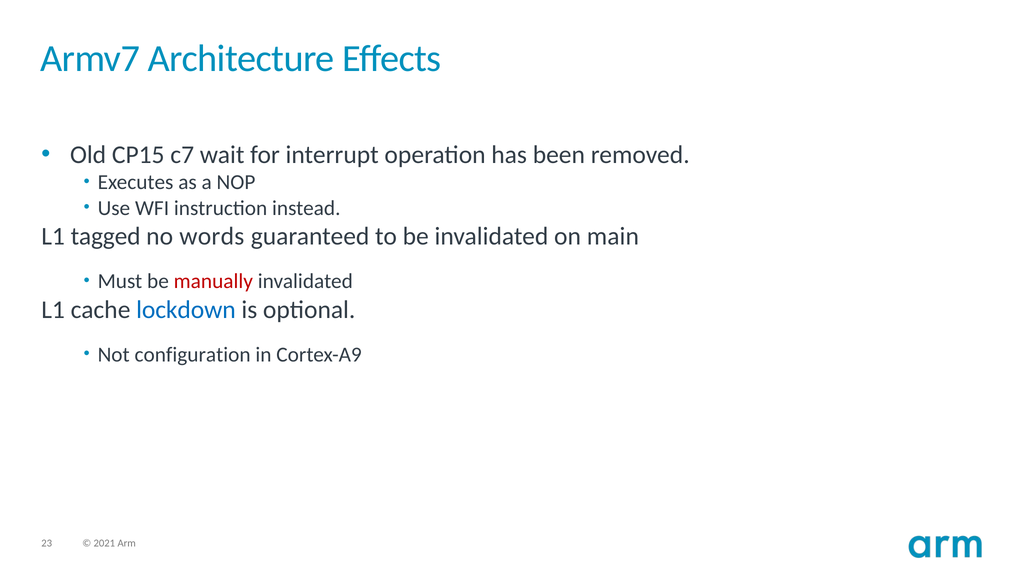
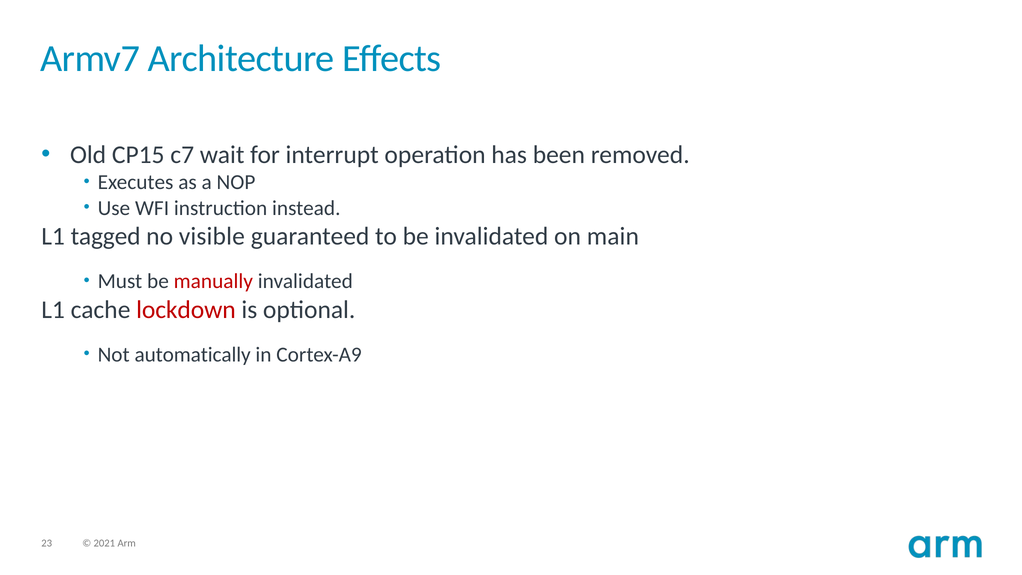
words: words -> visible (212, 236)
lockdown colour: blue -> red (186, 310)
configuration: configuration -> automatically (193, 354)
